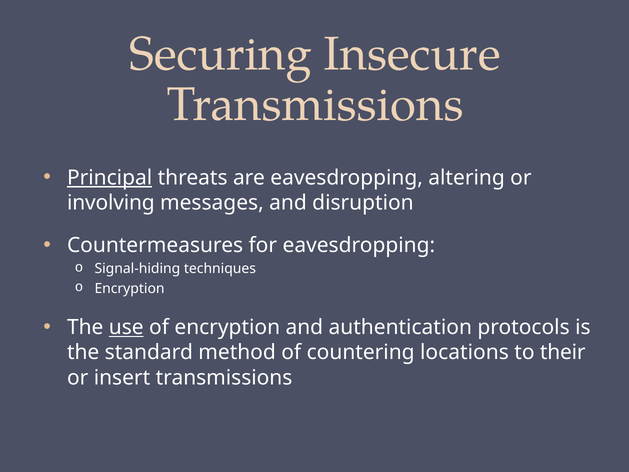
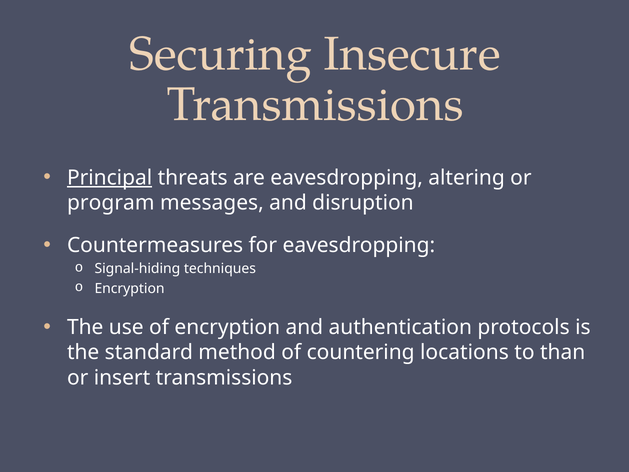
involving: involving -> program (111, 203)
use underline: present -> none (126, 327)
their: their -> than (563, 352)
